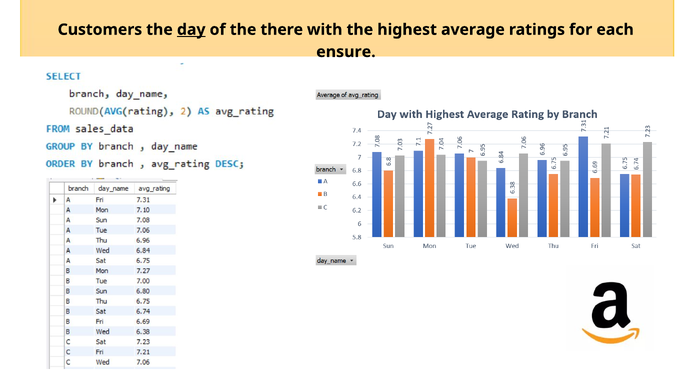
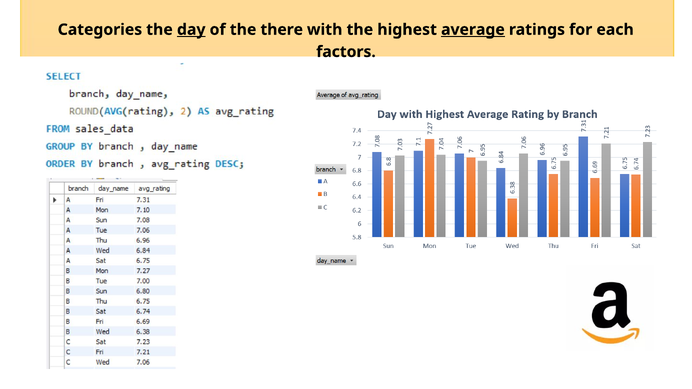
Customers: Customers -> Categories (100, 30)
average underline: none -> present (473, 30)
ensure: ensure -> factors (346, 52)
